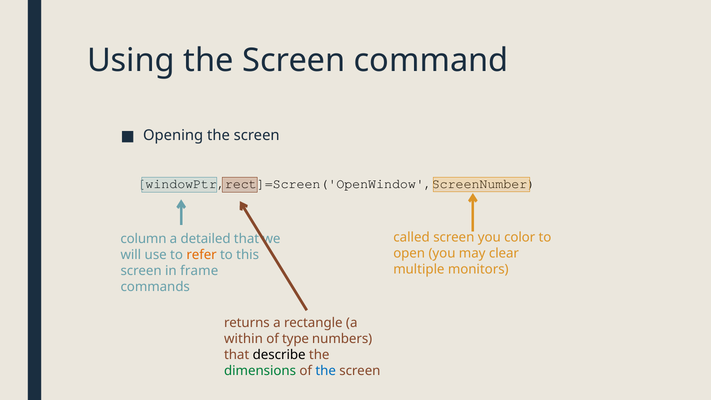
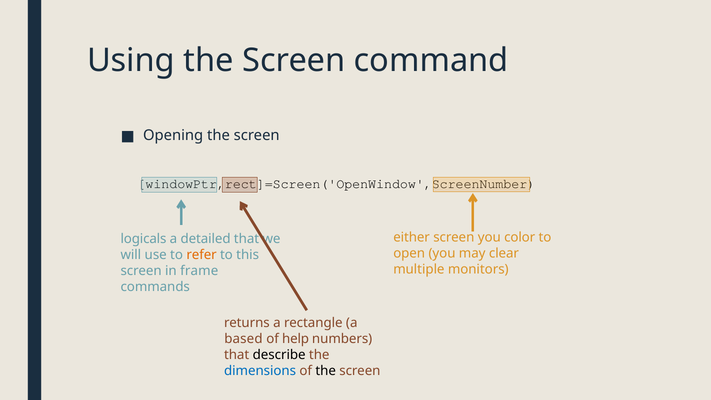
called: called -> either (412, 237)
column: column -> logicals (143, 239)
within: within -> based (243, 339)
type: type -> help (296, 339)
dimensions colour: green -> blue (260, 371)
the colour: blue -> black (326, 371)
